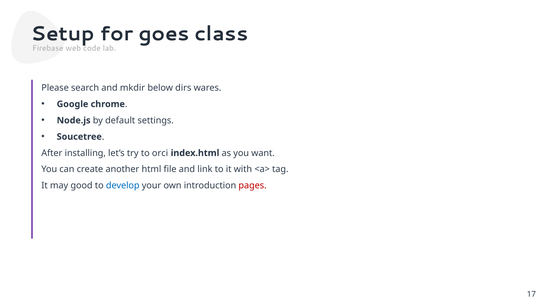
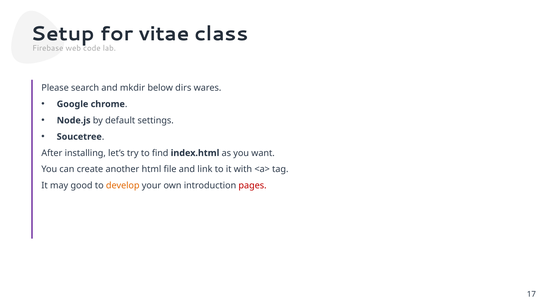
goes: goes -> vitae (164, 34)
orci: orci -> find (160, 153)
develop colour: blue -> orange (123, 186)
